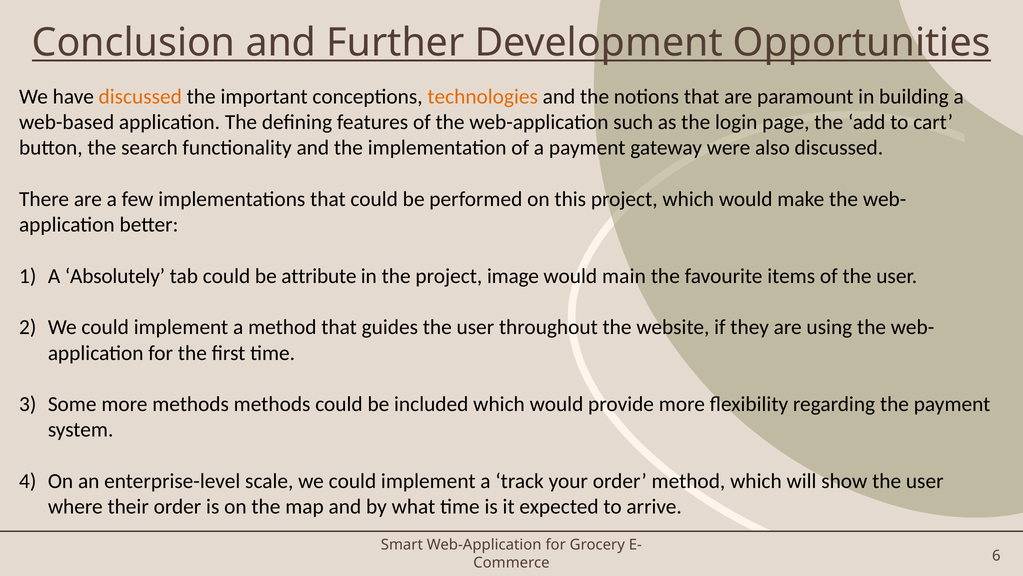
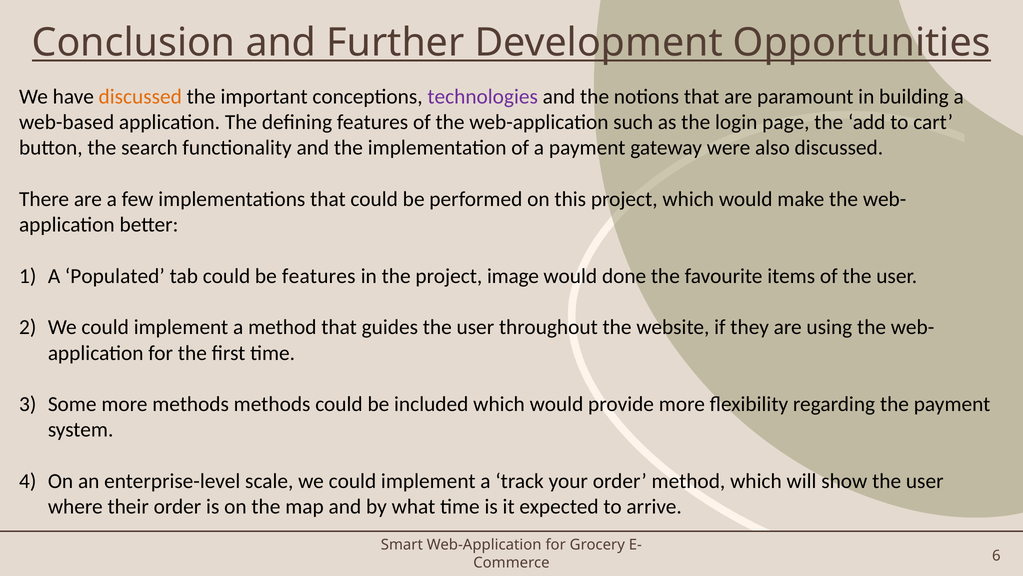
technologies colour: orange -> purple (483, 97)
Absolutely: Absolutely -> Populated (115, 276)
be attribute: attribute -> features (319, 276)
main: main -> done (624, 276)
